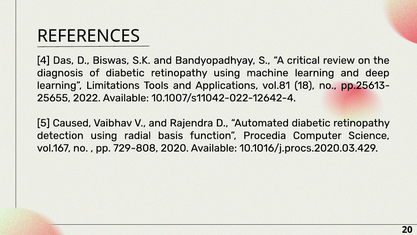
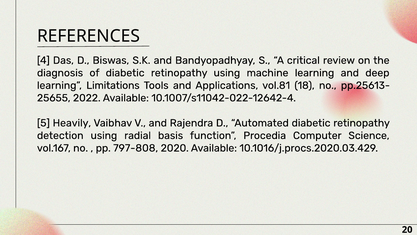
Caused: Caused -> Heavily (72, 123)
729-808: 729-808 -> 797-808 (136, 148)
